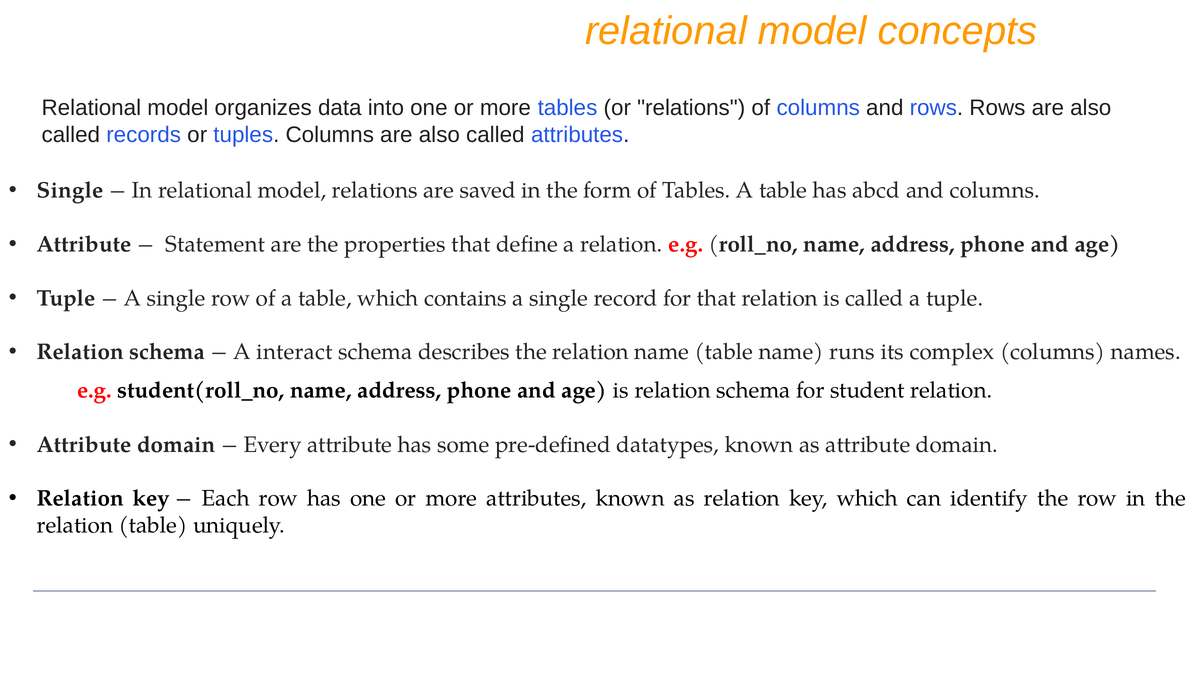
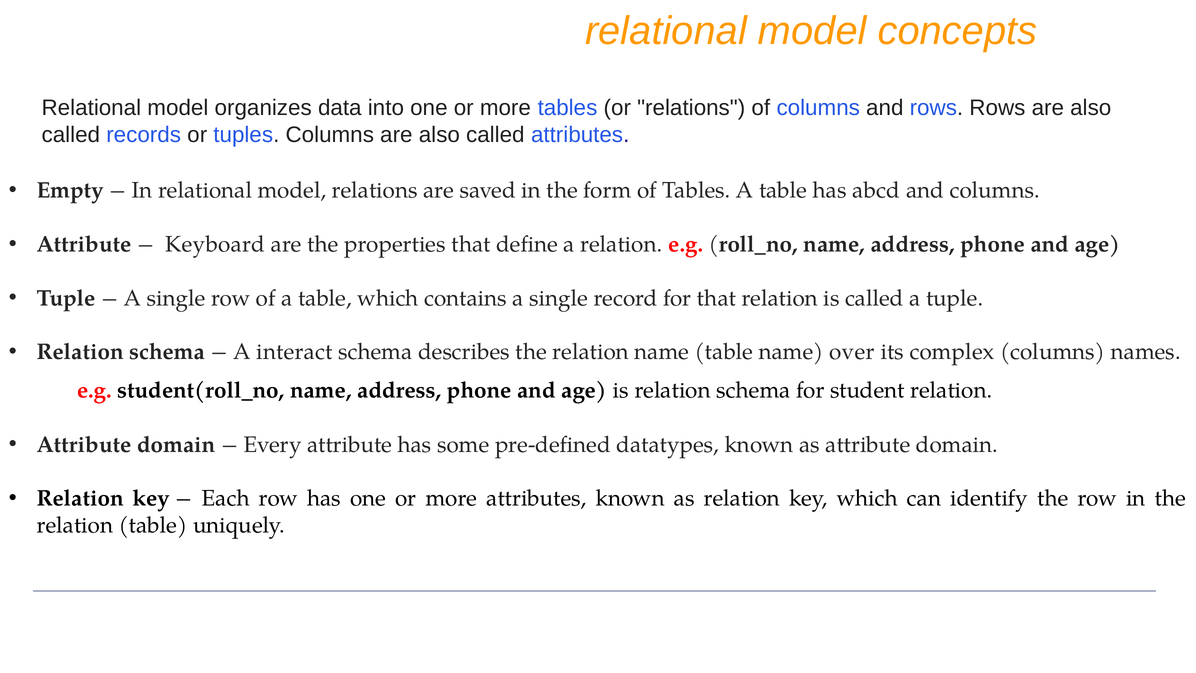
Single: Single -> Empty (70, 190)
Statement: Statement -> Keyboard (215, 244)
runs: runs -> over (852, 352)
